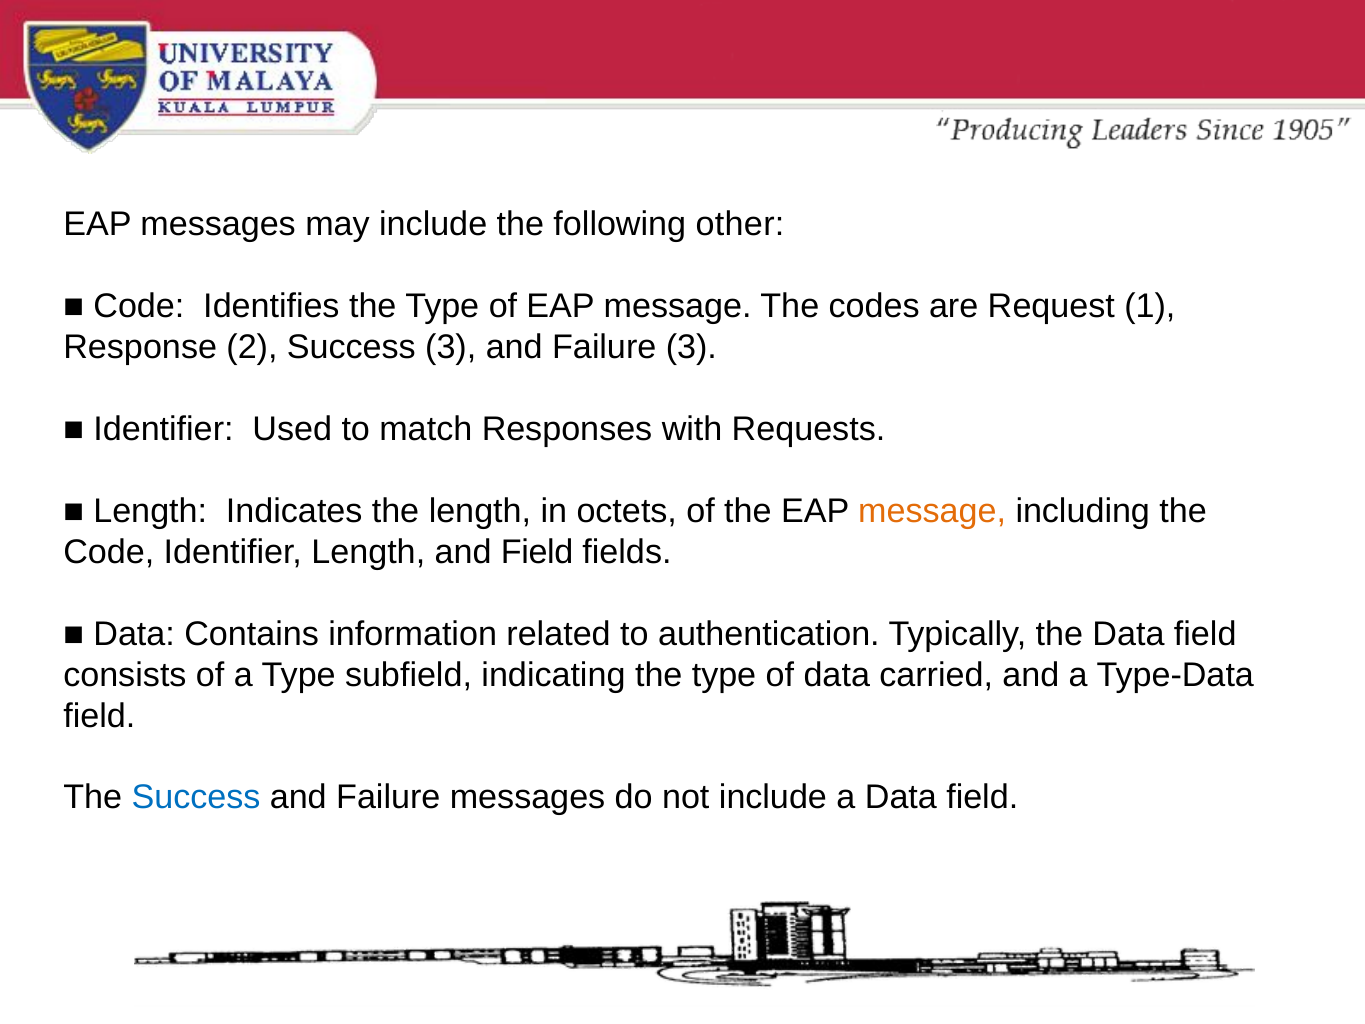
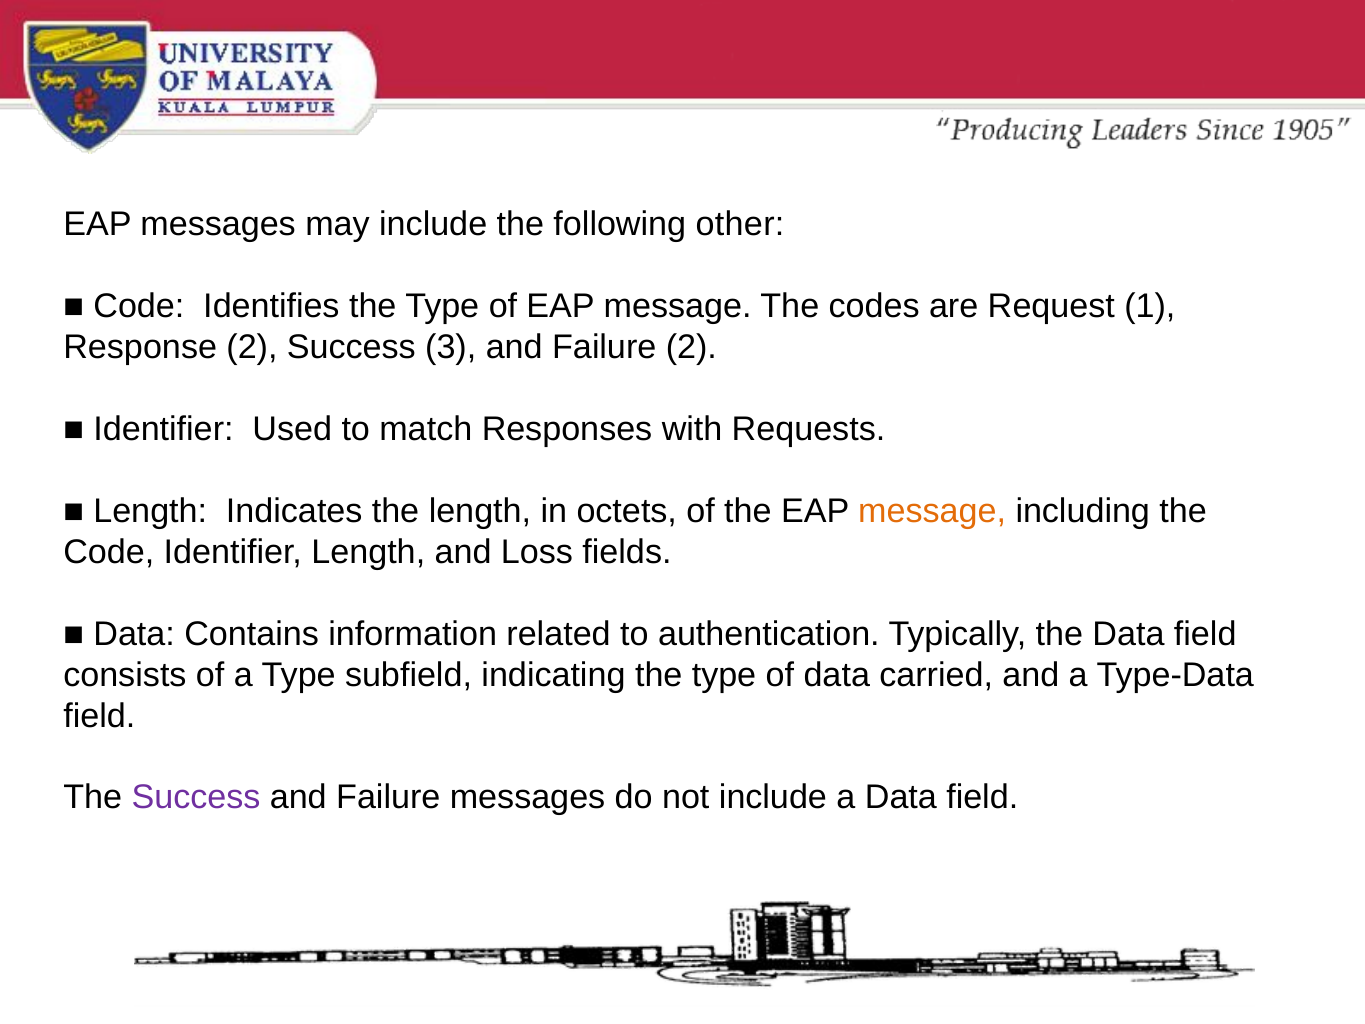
Failure 3: 3 -> 2 (691, 347)
and Field: Field -> Loss (537, 552)
Success colour: blue -> purple (196, 798)
